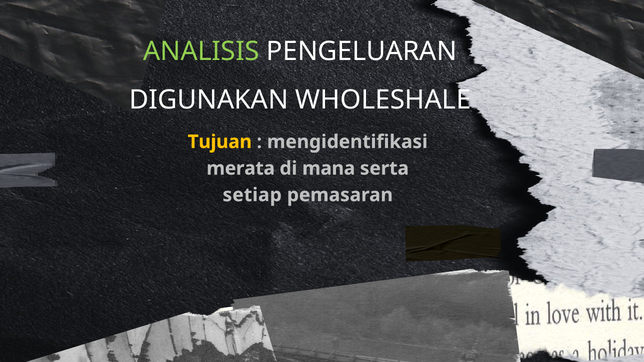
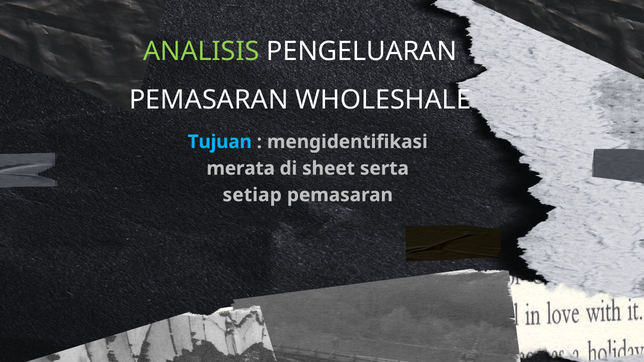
DIGUNAKAN: DIGUNAKAN -> PEMASARAN (209, 100)
Tujuan colour: yellow -> light blue (220, 142)
mana: mana -> sheet (329, 169)
